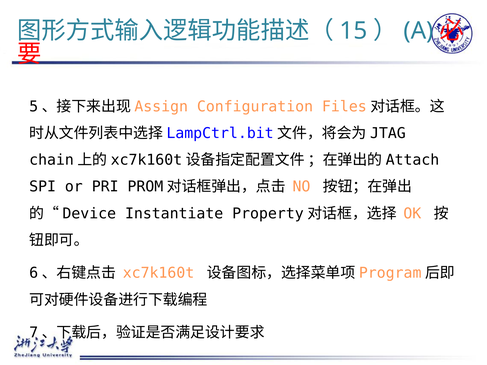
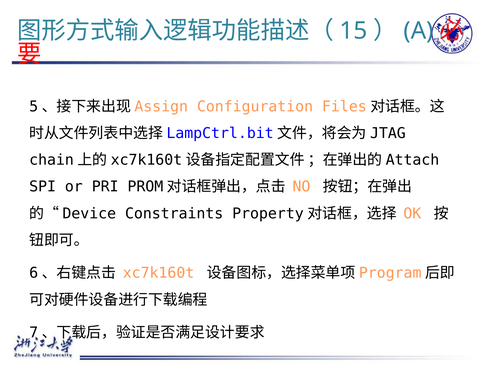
Instantiate: Instantiate -> Constraints (174, 214)
